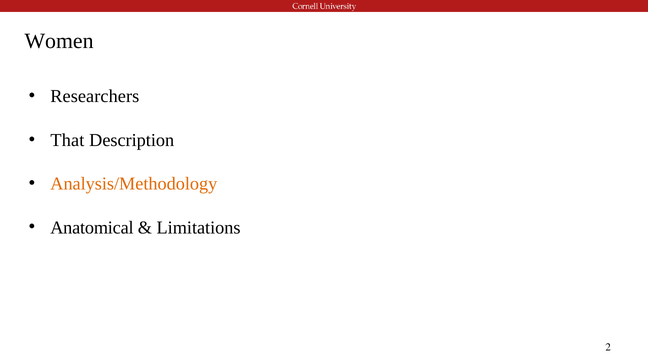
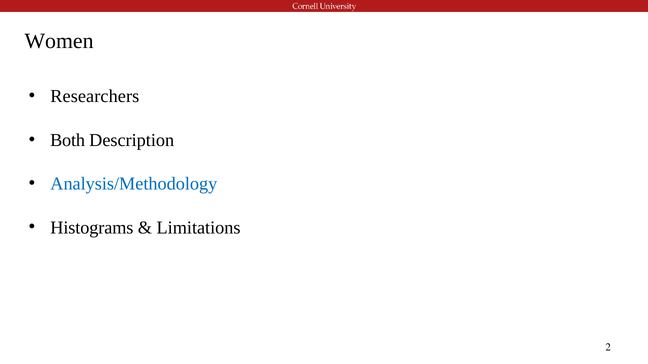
That: That -> Both (68, 140)
Analysis/Methodology colour: orange -> blue (134, 184)
Anatomical: Anatomical -> Histograms (92, 228)
